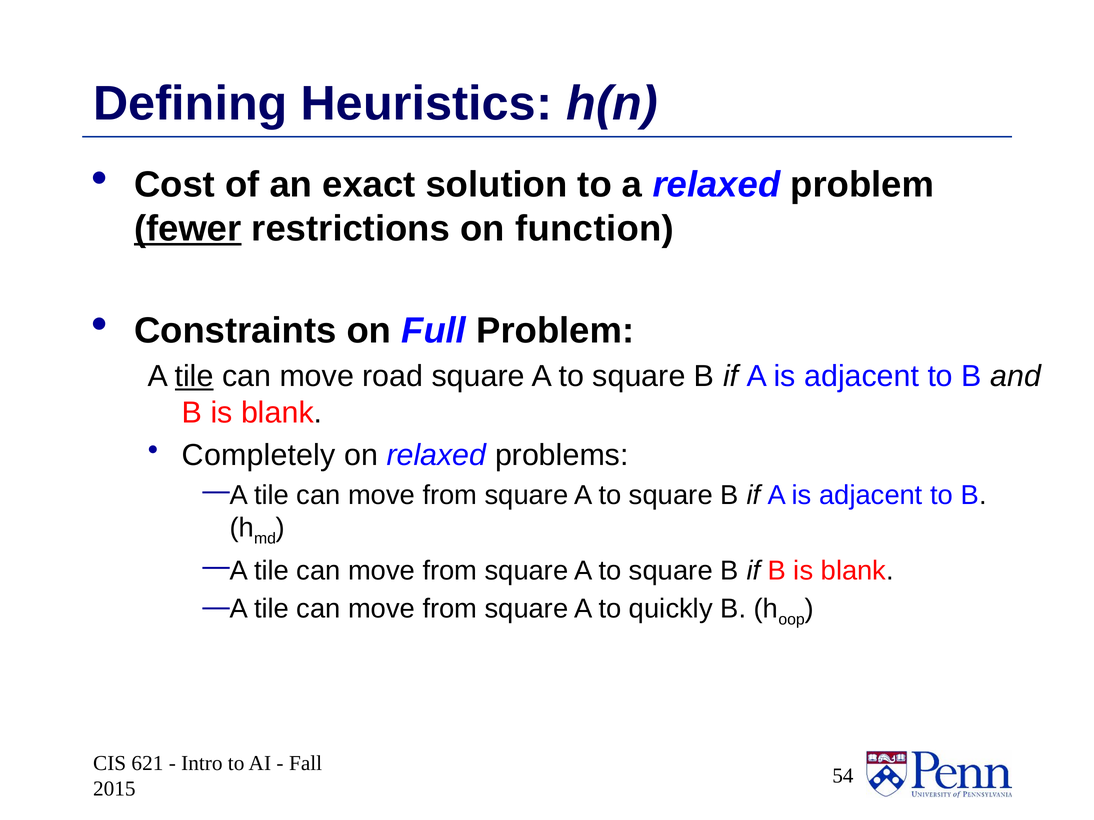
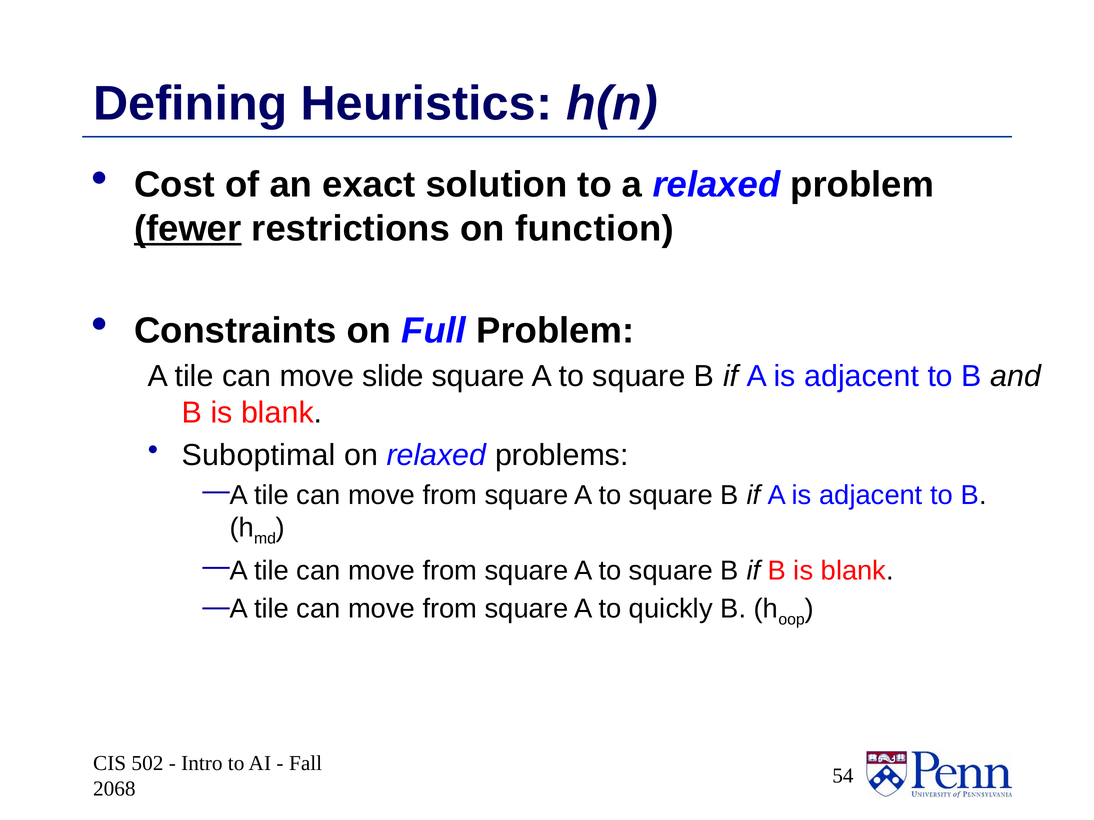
tile underline: present -> none (194, 377)
road: road -> slide (393, 377)
Completely: Completely -> Suboptimal (259, 456)
621: 621 -> 502 (147, 764)
2015: 2015 -> 2068 (114, 789)
